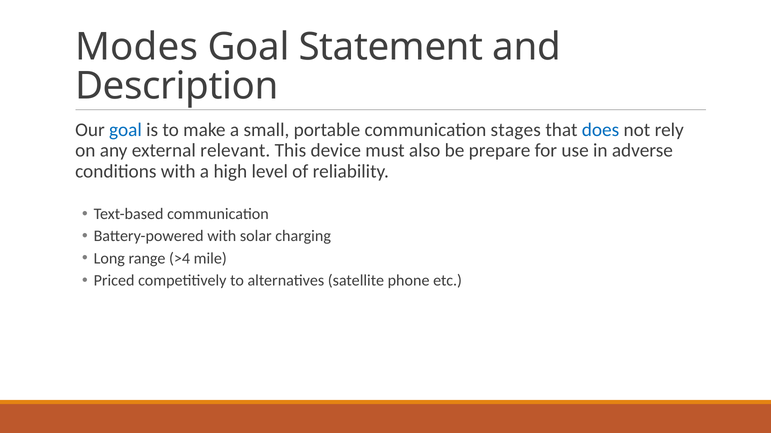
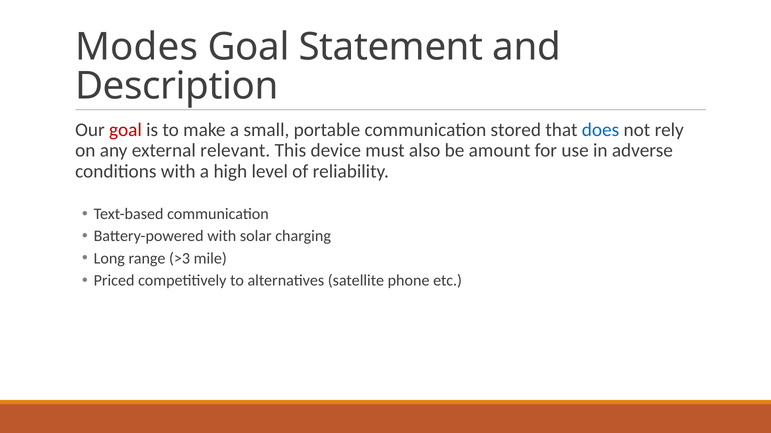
goal colour: blue -> red (125, 130)
stages: stages -> stored (516, 130)
prepare: prepare -> amount (500, 151)
>4: >4 -> >3 (180, 259)
